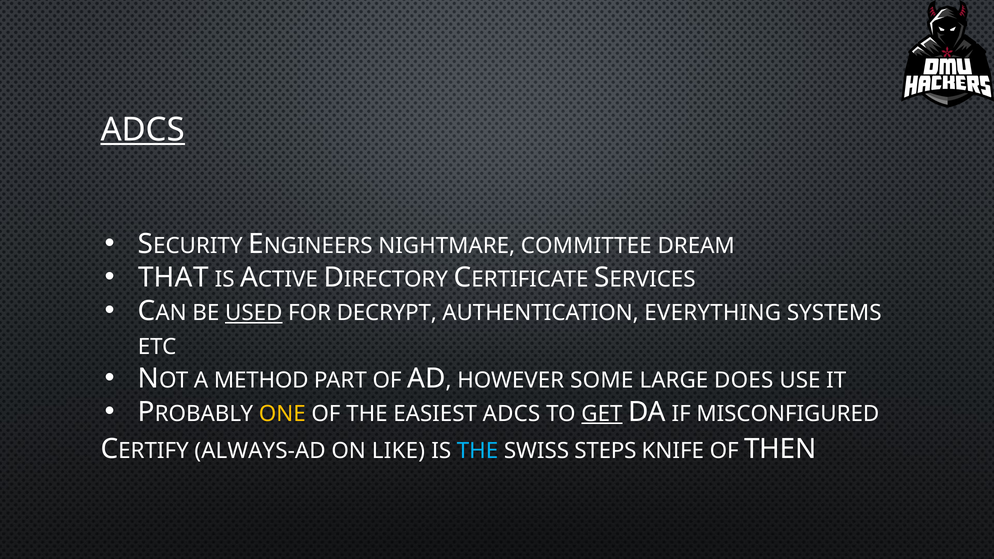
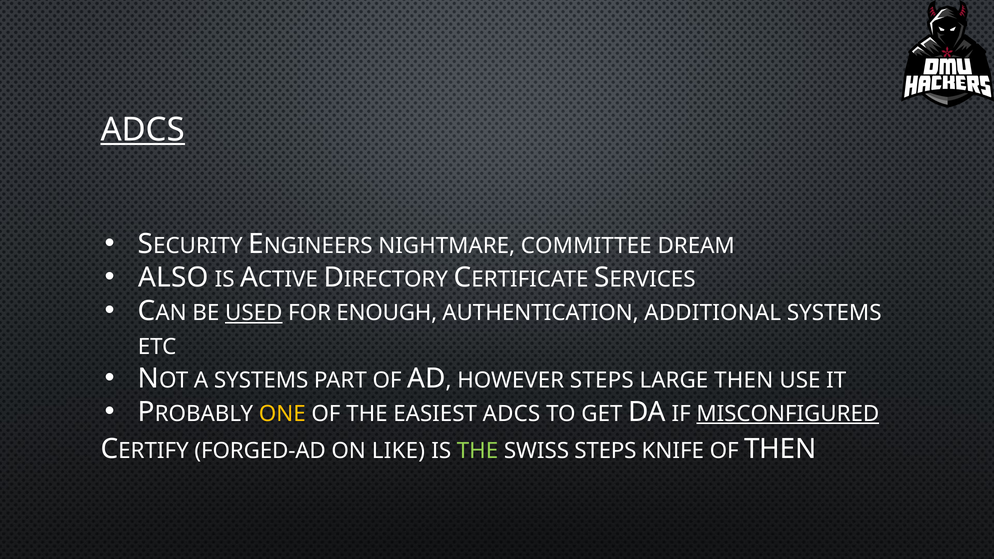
THAT: THAT -> ALSO (173, 278)
DECRYPT: DECRYPT -> ENOUGH (387, 313)
EVERYTHING: EVERYTHING -> ADDITIONAL (713, 313)
A METHOD: METHOD -> SYSTEMS (261, 380)
HOWEVER SOME: SOME -> STEPS (602, 380)
LARGE DOES: DOES -> THEN (744, 380)
GET underline: present -> none (602, 414)
MISCONFIGURED underline: none -> present (788, 414)
ALWAYS-AD: ALWAYS-AD -> FORGED-AD (260, 451)
THE colour: light blue -> light green (478, 451)
